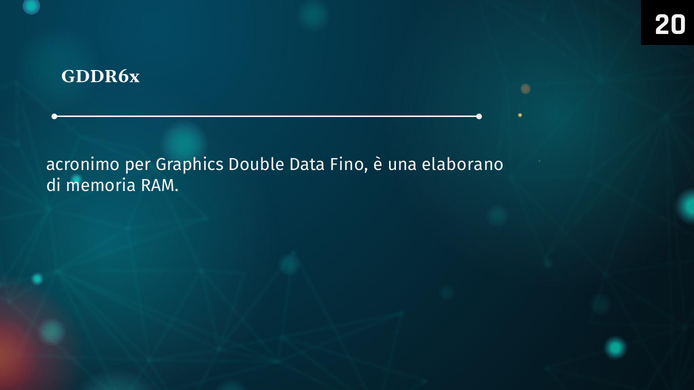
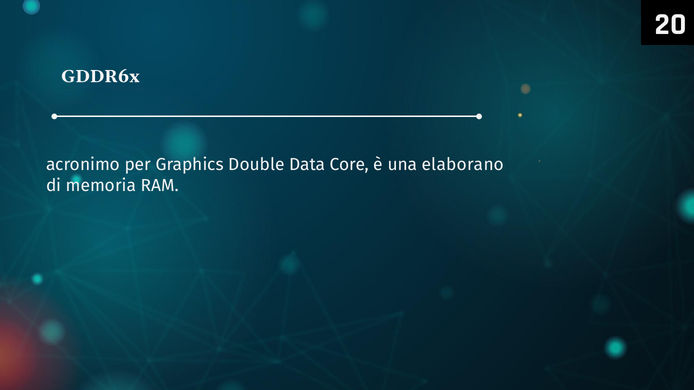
Fino: Fino -> Core (349, 165)
